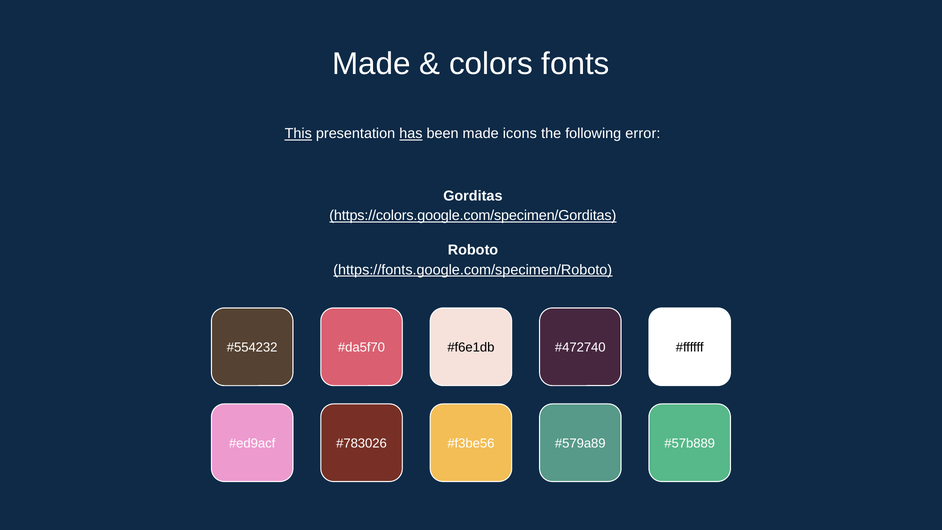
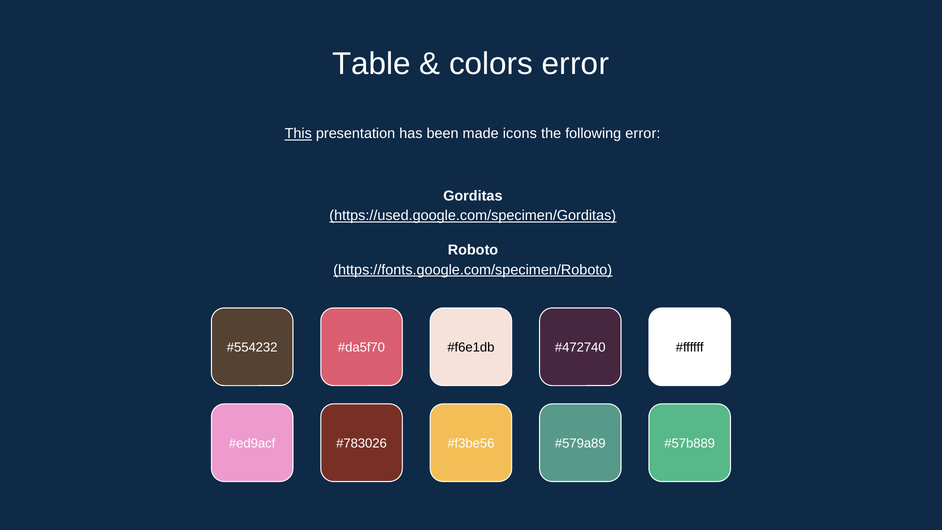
Made: Made -> Table (372, 64)
colors fonts: fonts -> error (575, 64)
has underline: present -> none (411, 134)
https://colors.google.com/specimen/Gorditas: https://colors.google.com/specimen/Gorditas -> https://used.google.com/specimen/Gorditas (473, 216)
